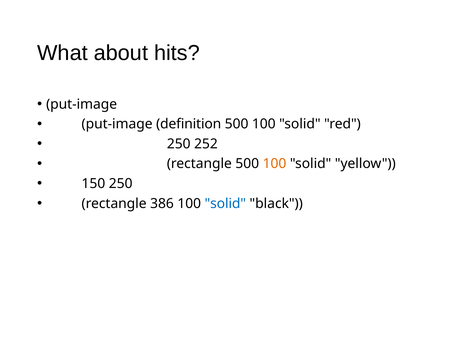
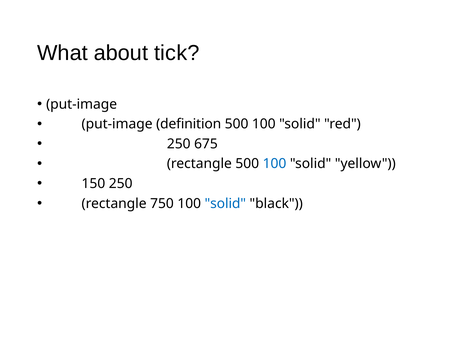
hits: hits -> tick (177, 53)
252: 252 -> 675 (206, 144)
100 colour: orange -> blue (275, 164)
386: 386 -> 750 (162, 203)
